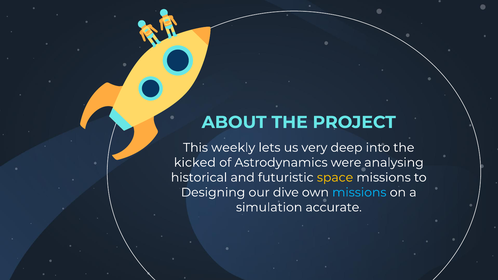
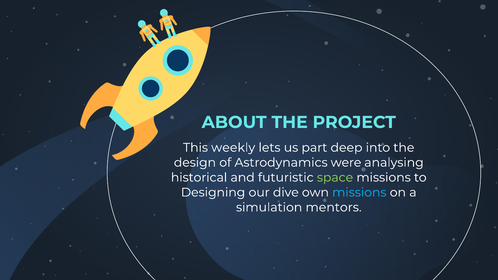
very: very -> part (314, 148)
kicked: kicked -> design (195, 163)
space colour: yellow -> light green (335, 178)
accurate: accurate -> mentors (334, 207)
